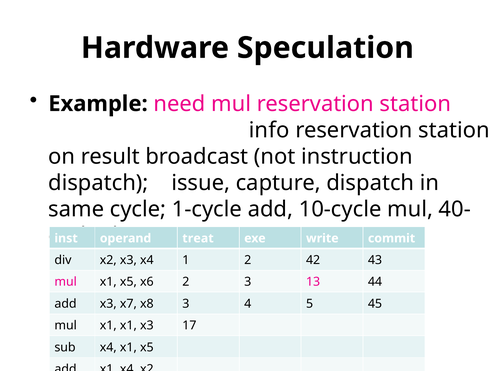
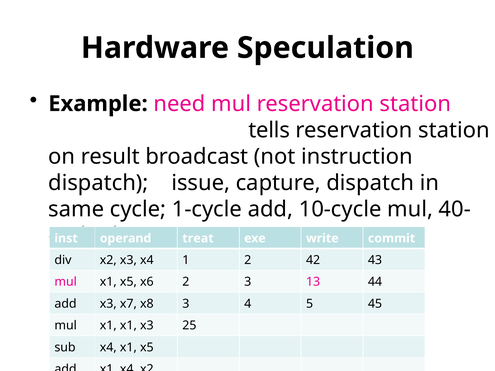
info: info -> tells (269, 130)
17: 17 -> 25 (189, 326)
